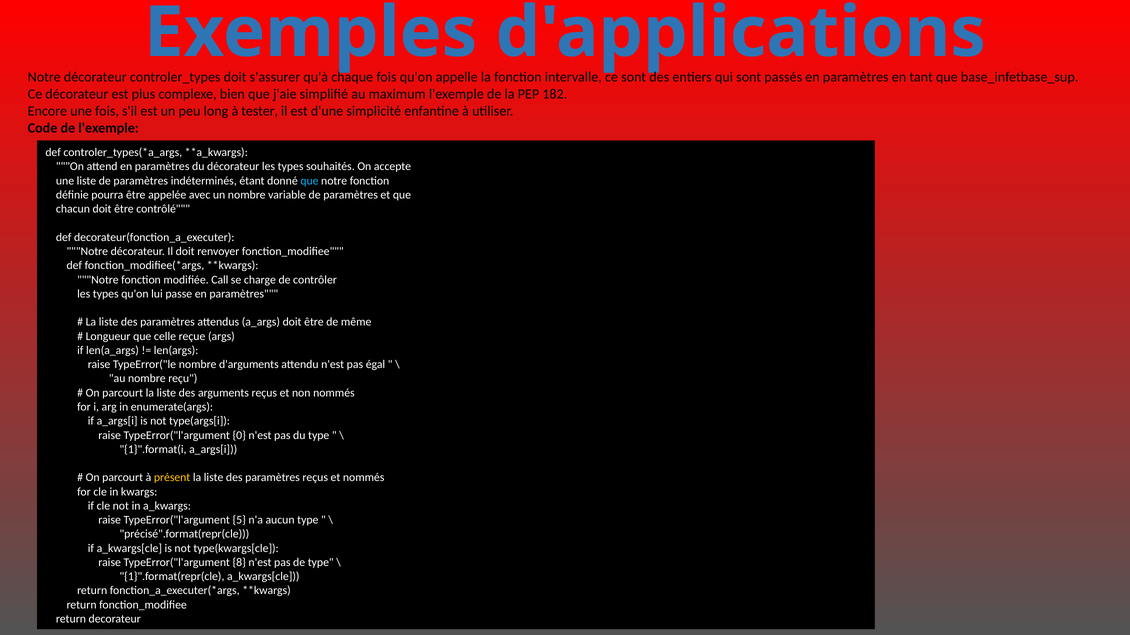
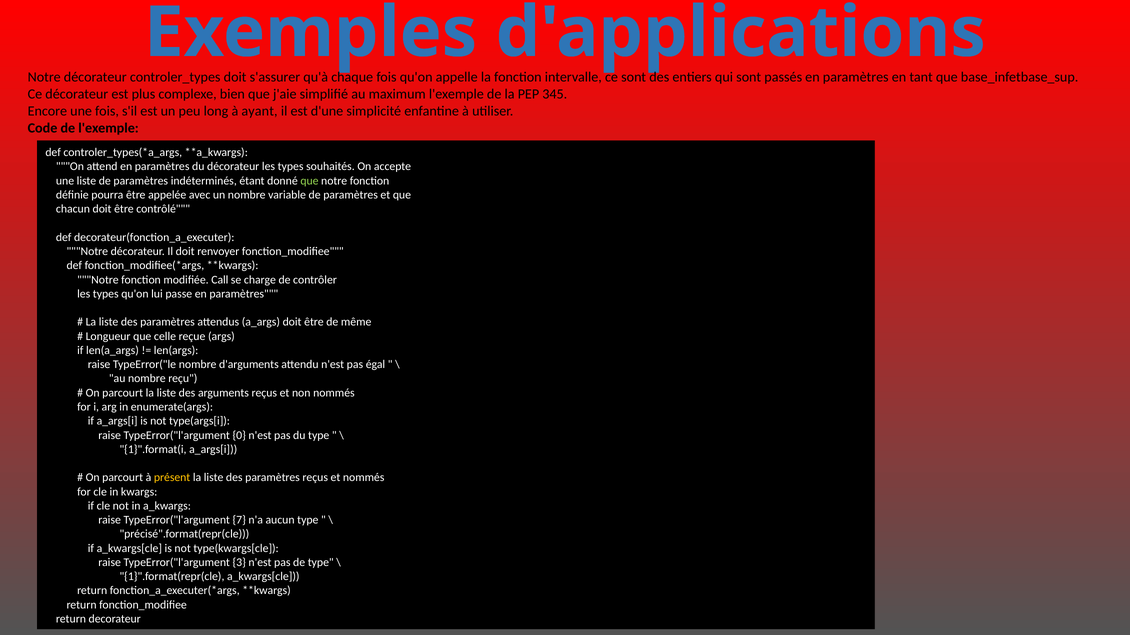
182: 182 -> 345 (555, 94)
tester: tester -> ayant (260, 111)
que colour: light blue -> light green (309, 181)
5: 5 -> 7 (239, 520)
8: 8 -> 3 (239, 563)
